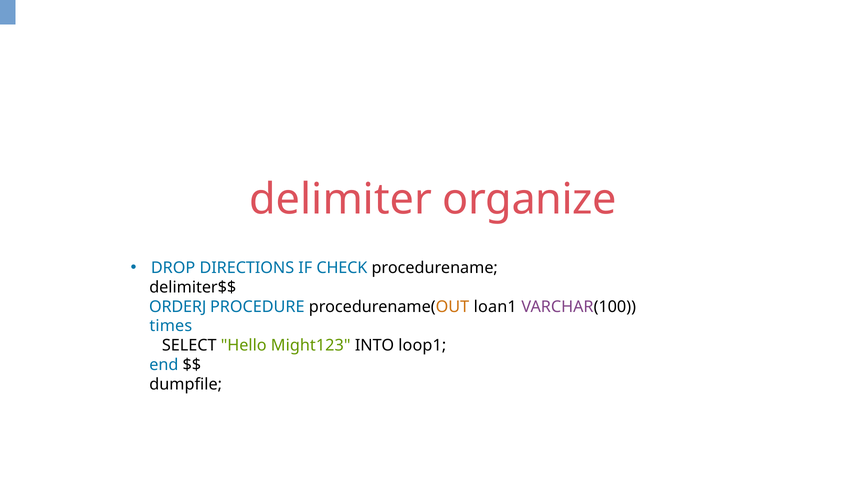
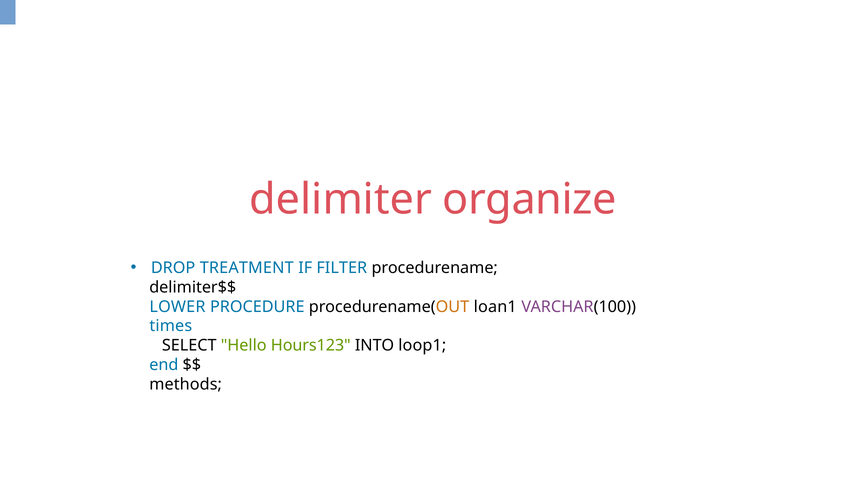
DIRECTIONS: DIRECTIONS -> TREATMENT (247, 268)
CHECK: CHECK -> FILTER (342, 268)
ORDERJ: ORDERJ -> LOWER (177, 307)
Might123: Might123 -> Hours123 (311, 346)
dumpfile: dumpfile -> methods (186, 385)
